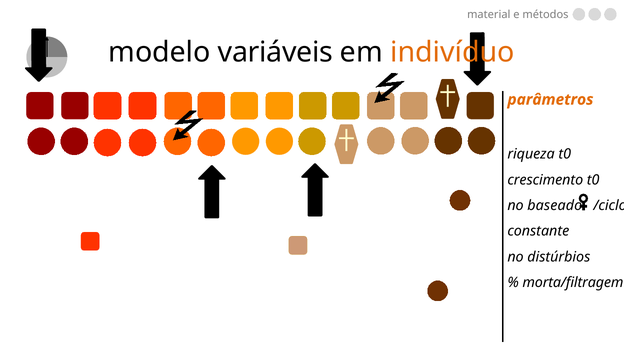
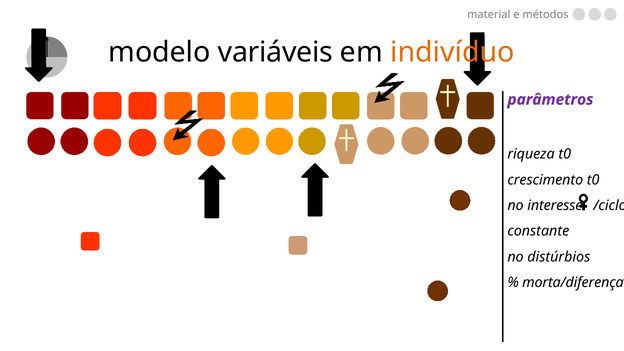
parâmetros colour: orange -> purple (550, 100)
baseado: baseado -> interesse (555, 206)
morta/filtragem: morta/filtragem -> morta/diferença (573, 283)
